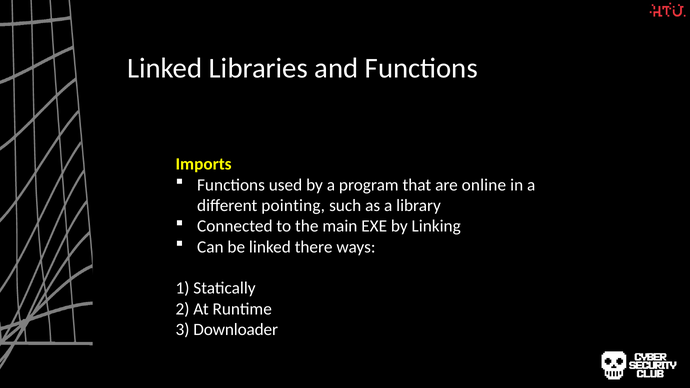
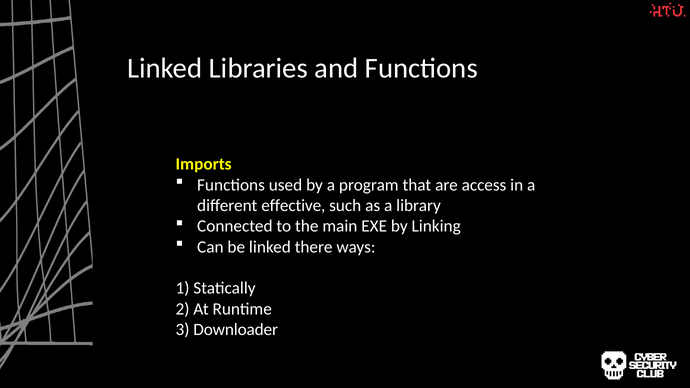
online: online -> access (484, 185)
pointing: pointing -> effective (293, 206)
